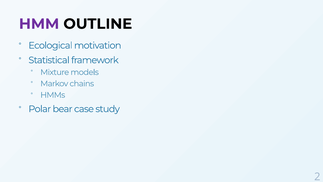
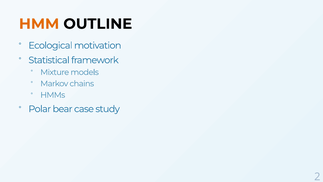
HMM colour: purple -> orange (39, 24)
